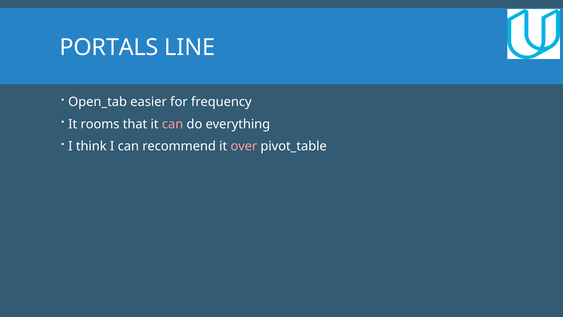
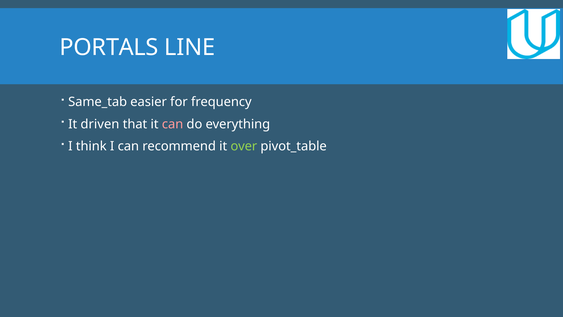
Open_tab: Open_tab -> Same_tab (98, 102)
rooms: rooms -> driven (100, 124)
over colour: pink -> light green (244, 146)
